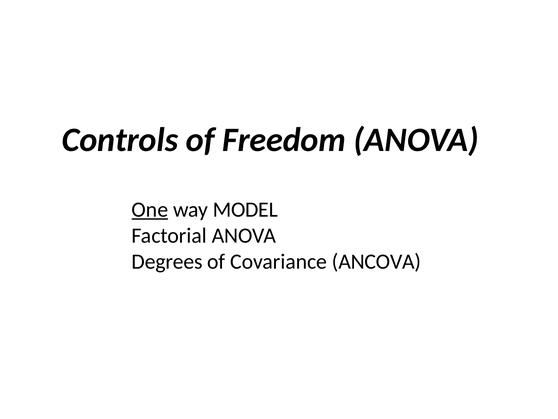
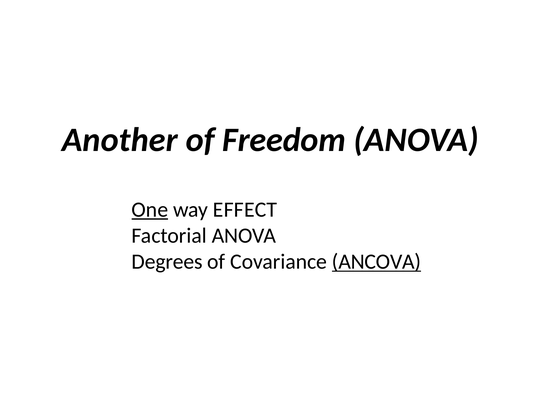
Controls: Controls -> Another (120, 140)
MODEL: MODEL -> EFFECT (245, 209)
ANCOVA underline: none -> present (377, 262)
